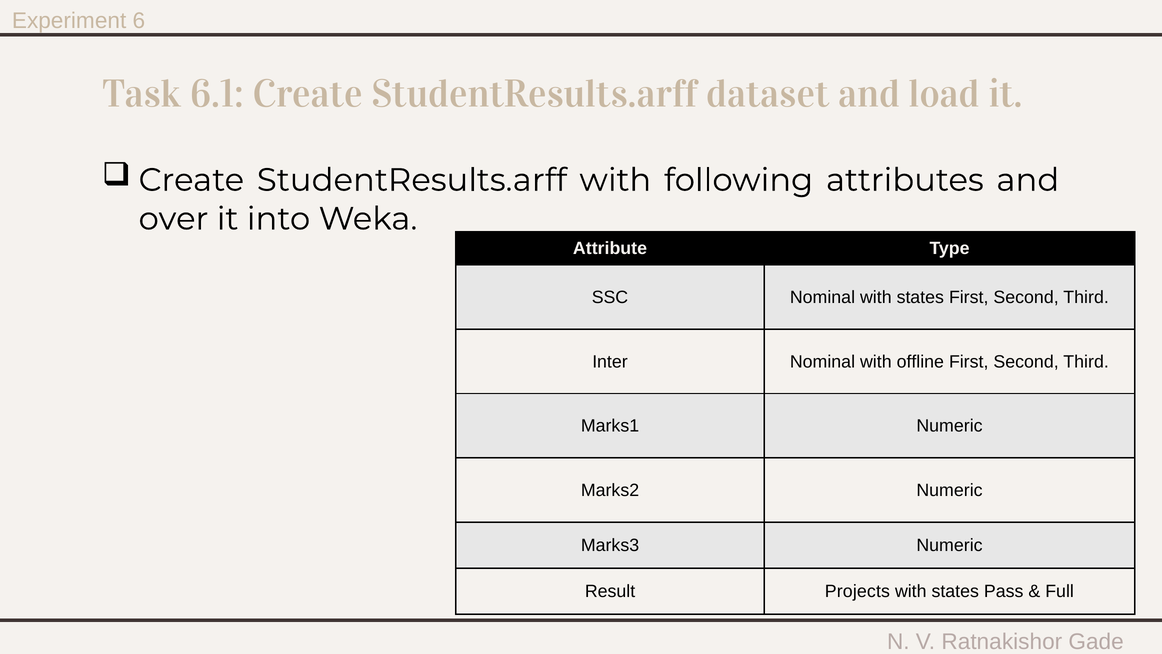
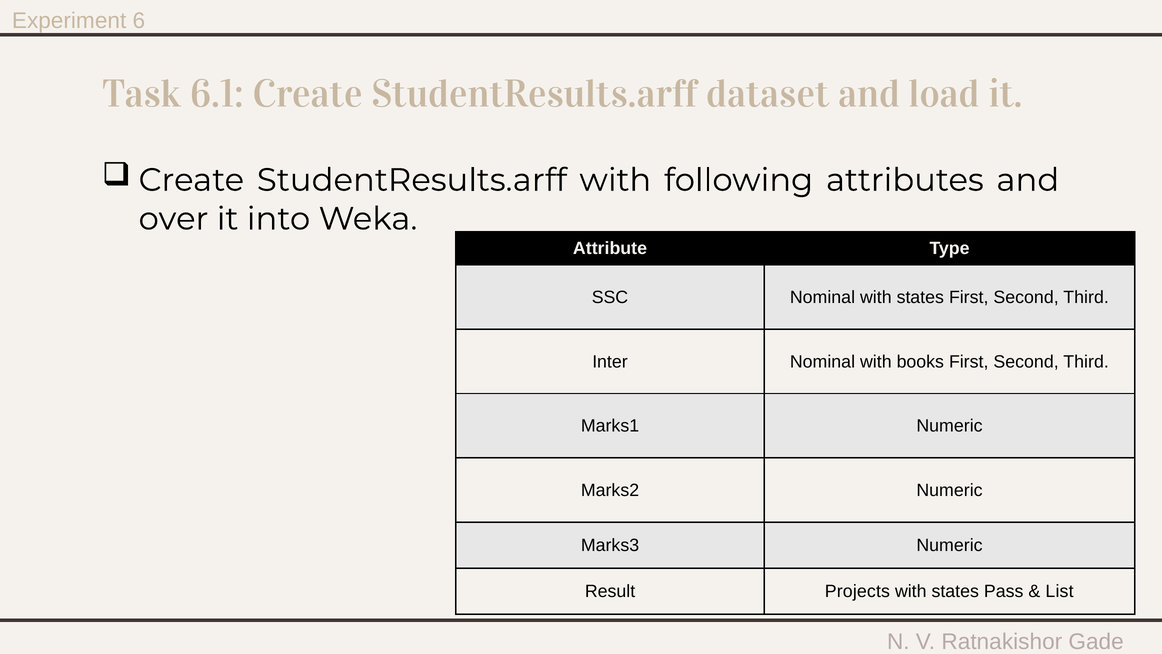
offline: offline -> books (920, 361)
Full: Full -> List (1060, 591)
